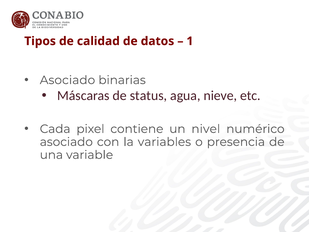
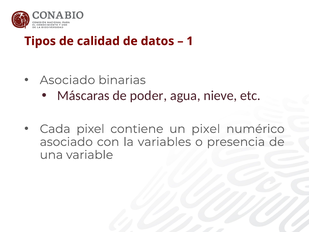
status: status -> poder (148, 96)
un nivel: nivel -> pixel (206, 129)
